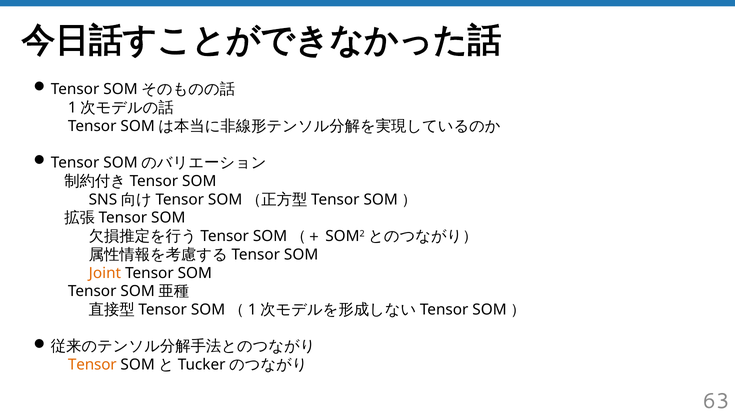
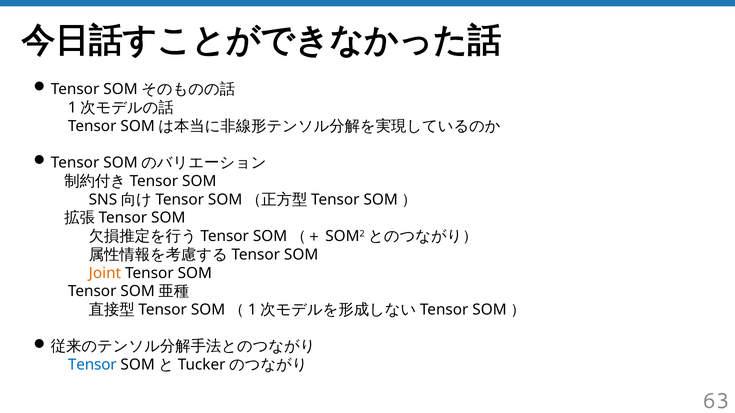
Tensor colour: orange -> blue (92, 365)
